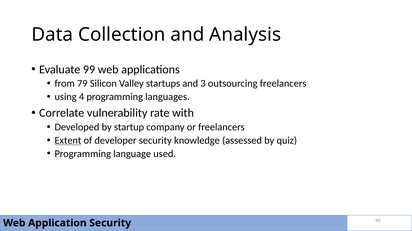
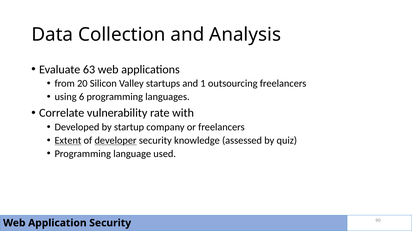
99: 99 -> 63 (89, 70)
79: 79 -> 20 (82, 84)
3: 3 -> 1 (203, 84)
4: 4 -> 6 (82, 97)
developer underline: none -> present (116, 141)
